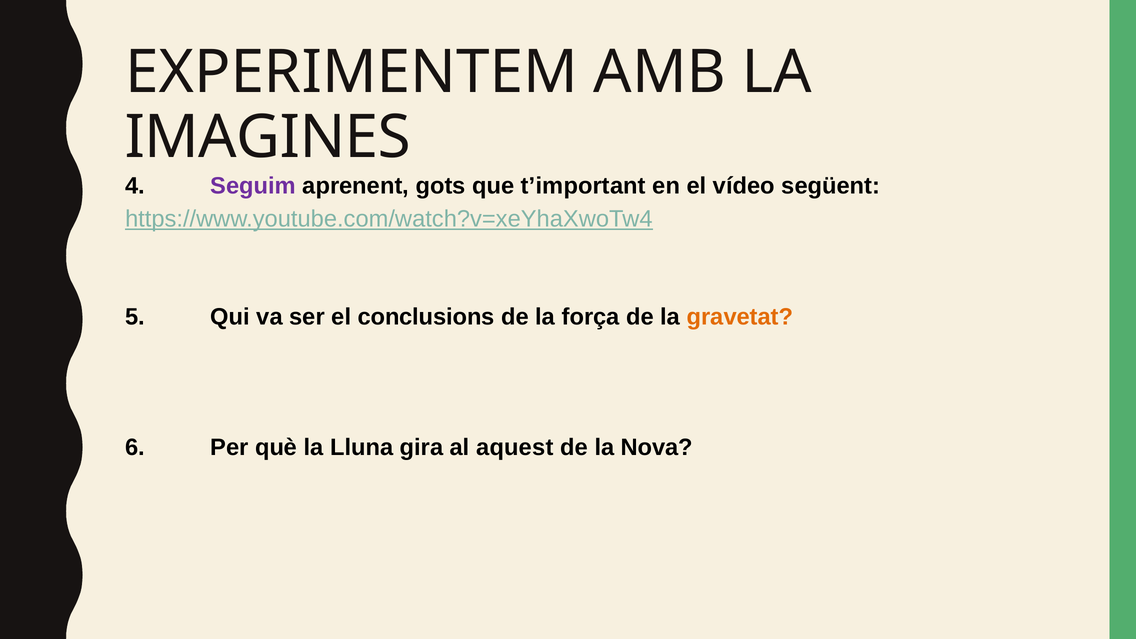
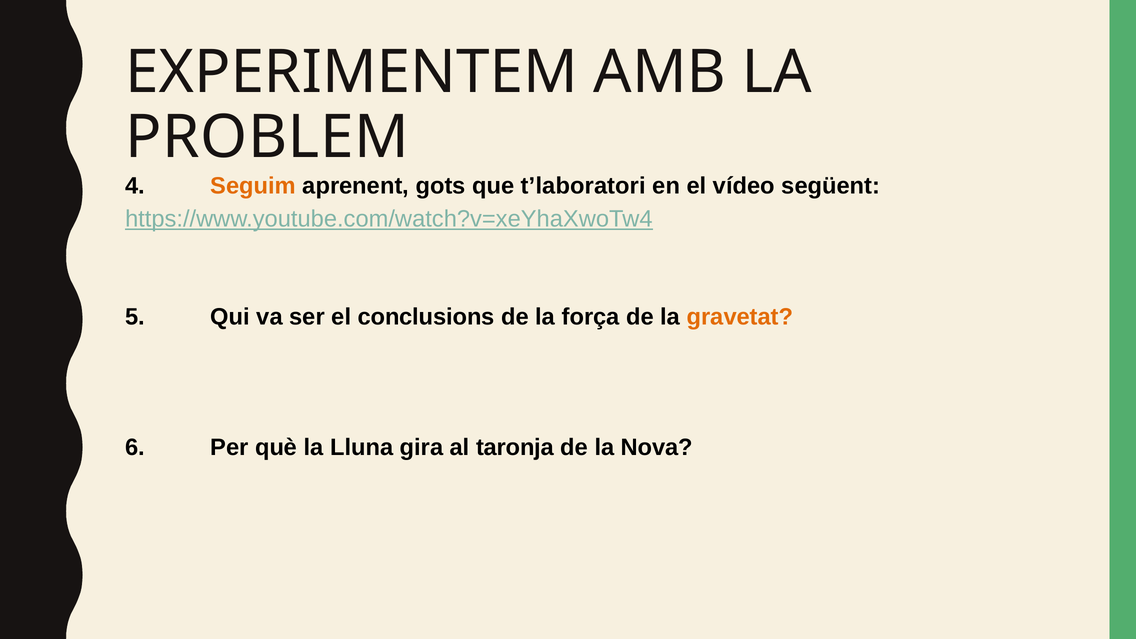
IMAGINES: IMAGINES -> PROBLEM (267, 137)
Seguim colour: purple -> orange (253, 186)
t’important: t’important -> t’laboratori (583, 186)
aquest: aquest -> taronja (515, 447)
